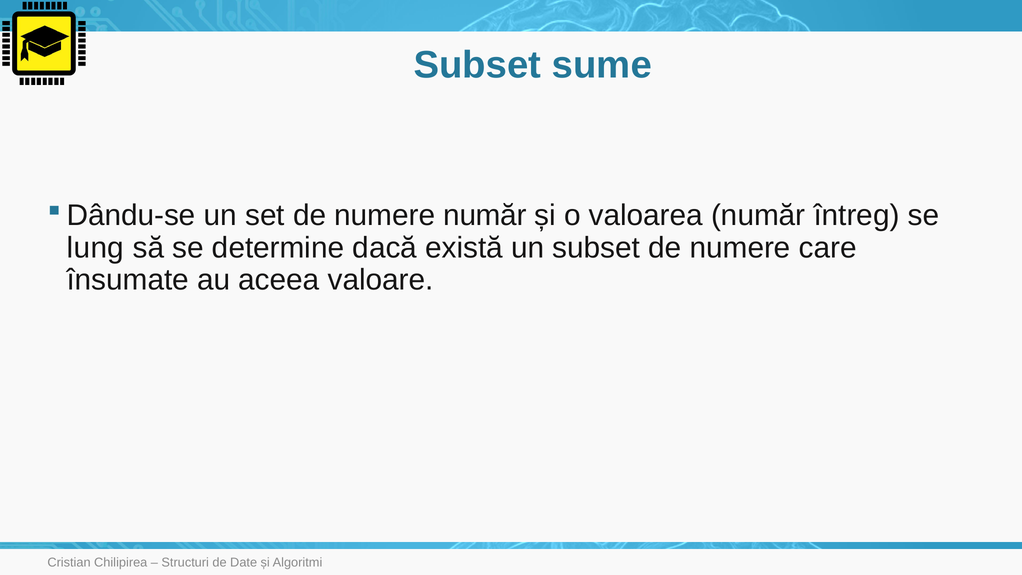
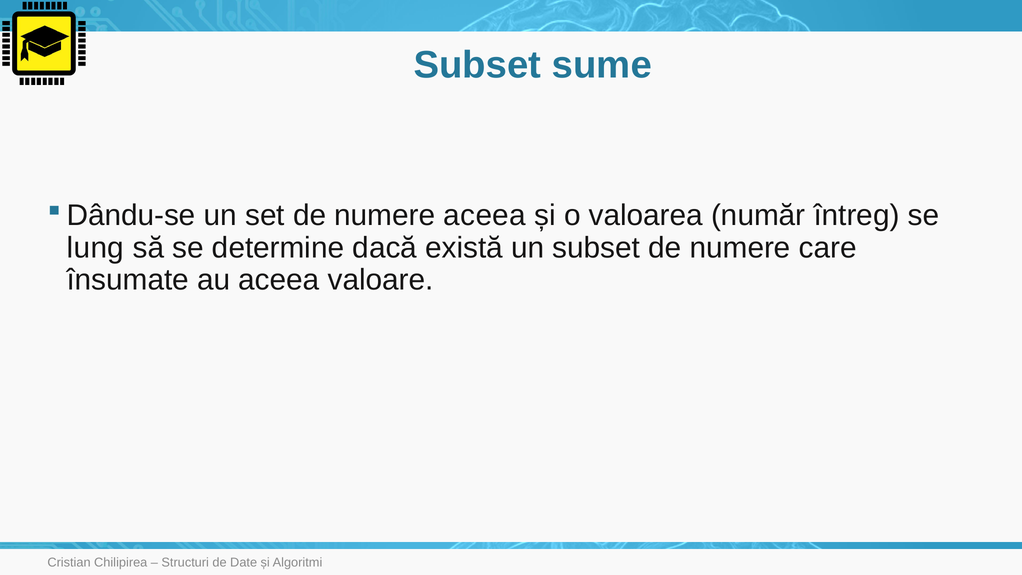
numere număr: număr -> aceea (485, 216)
